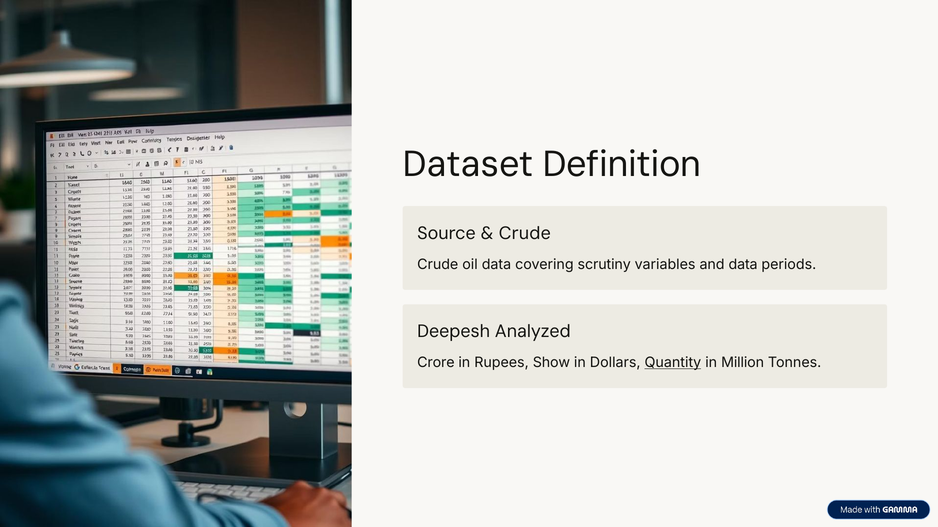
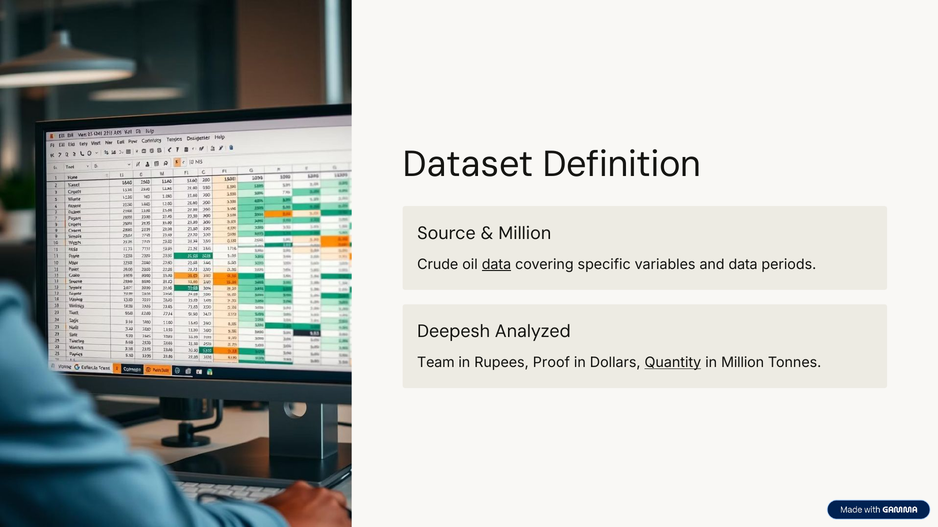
Crude: Crude -> Million (525, 233)
data underline: none -> present (496, 265)
scrutiny: scrutiny -> specific (604, 265)
Crore: Crore -> Team (436, 363)
Show: Show -> Proof (551, 363)
